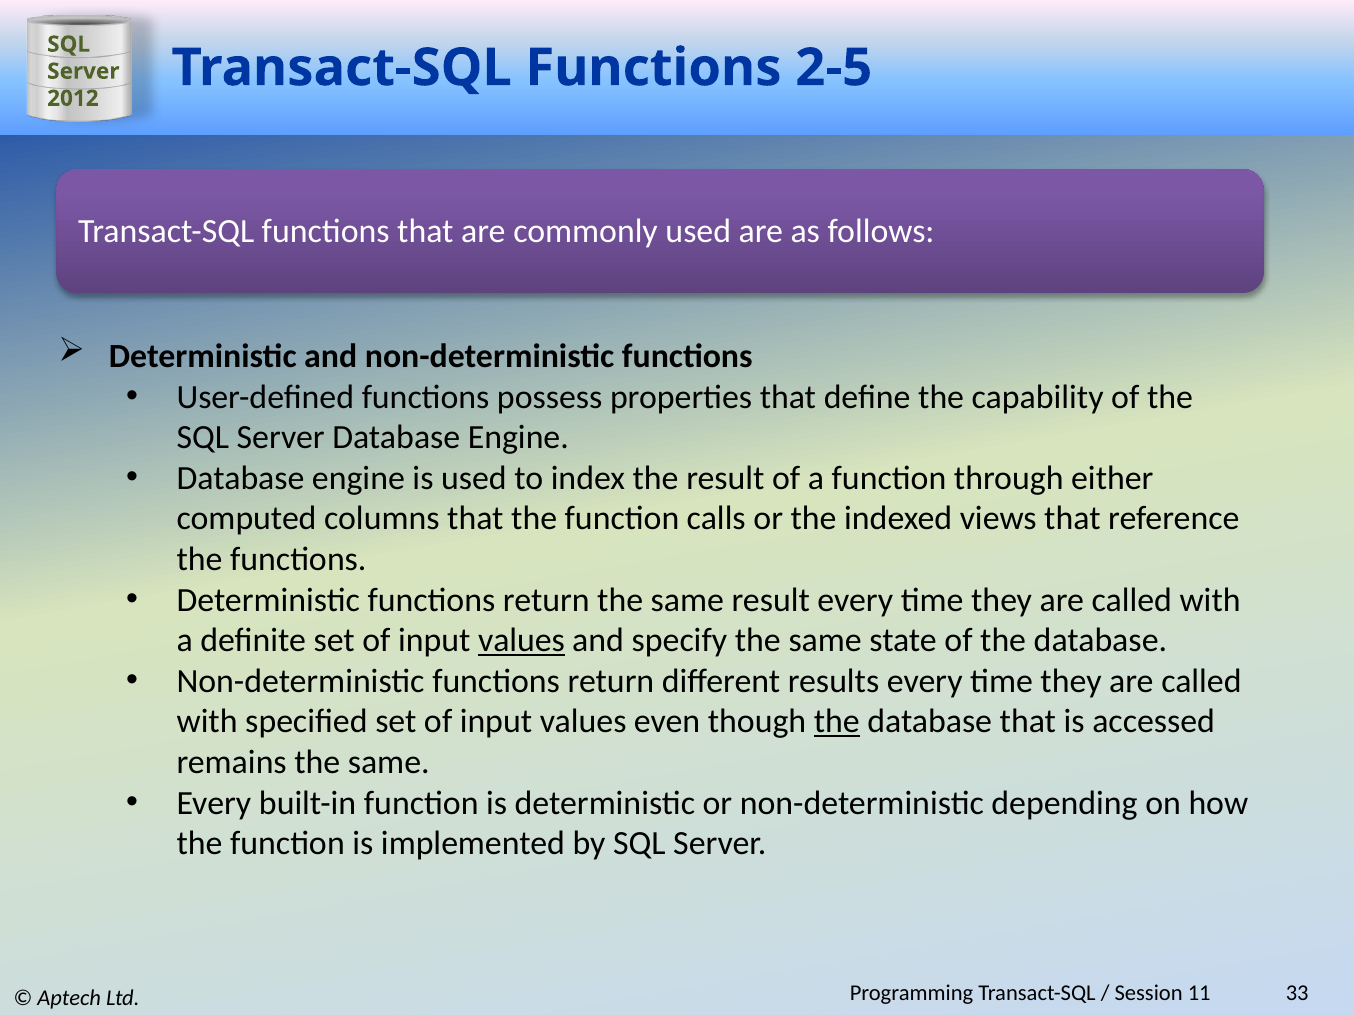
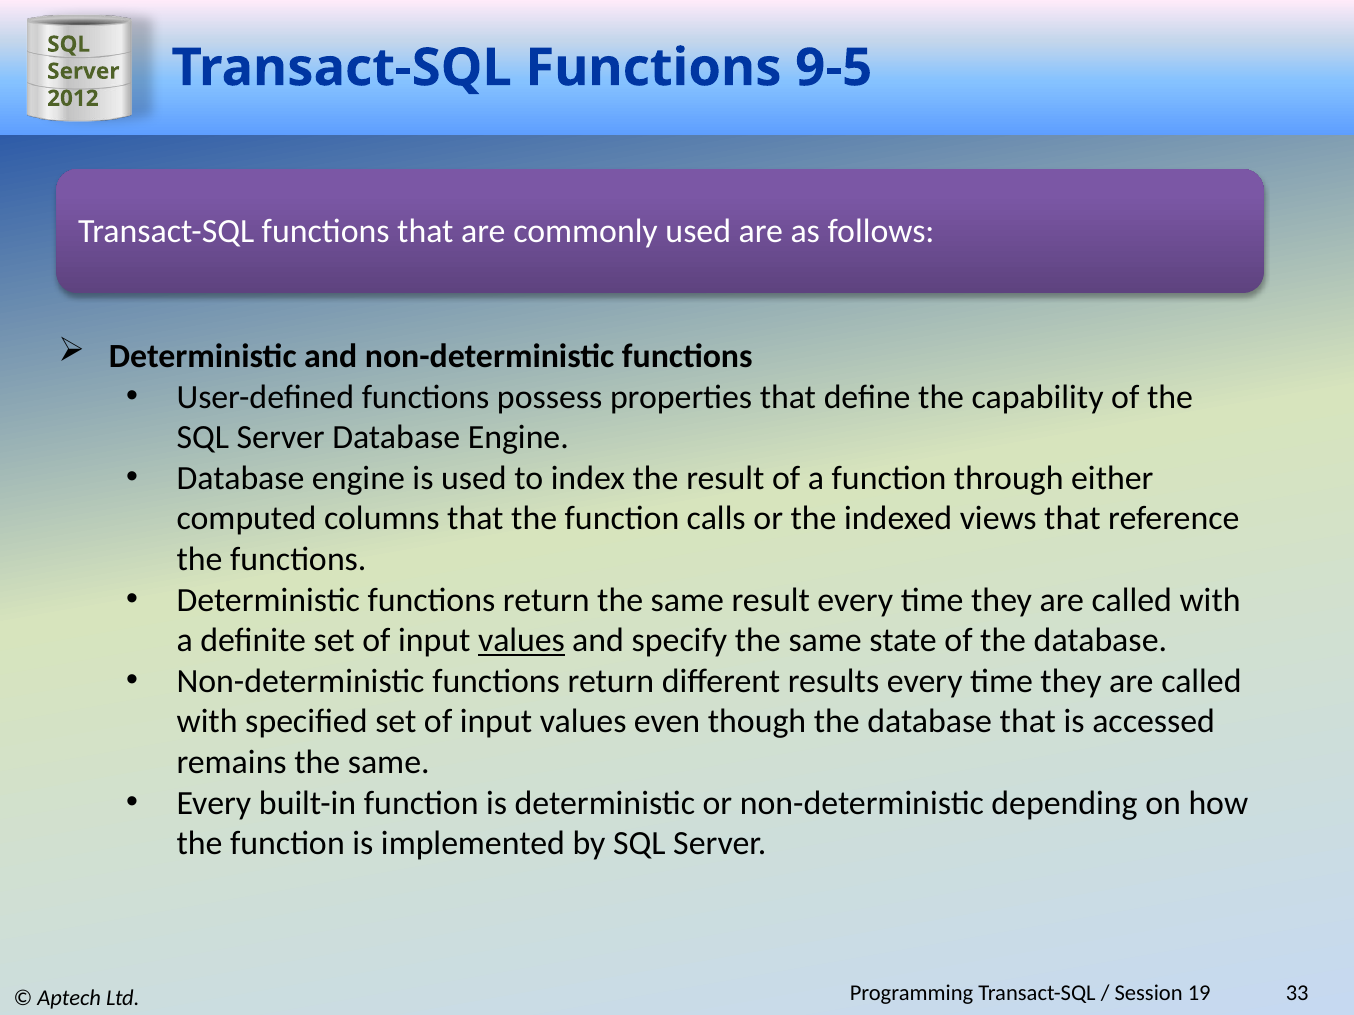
2-5: 2-5 -> 9-5 (834, 68)
the underline: present -> none (837, 722)
11: 11 -> 19 (1199, 993)
